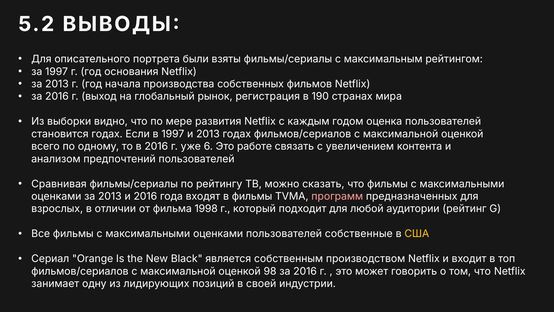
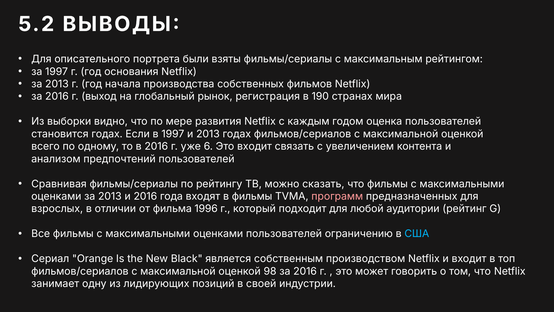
Это работе: работе -> входит (255, 146)
1998: 1998 -> 1996 (206, 209)
собственные: собственные -> ограничению (359, 234)
США colour: yellow -> light blue (417, 234)
